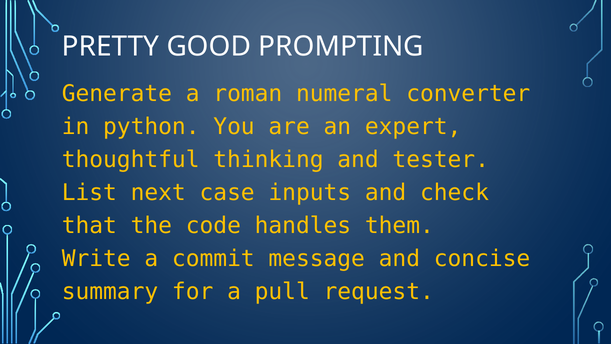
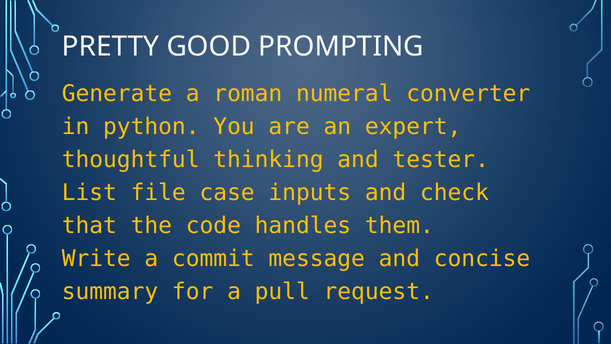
next: next -> file (158, 193)
